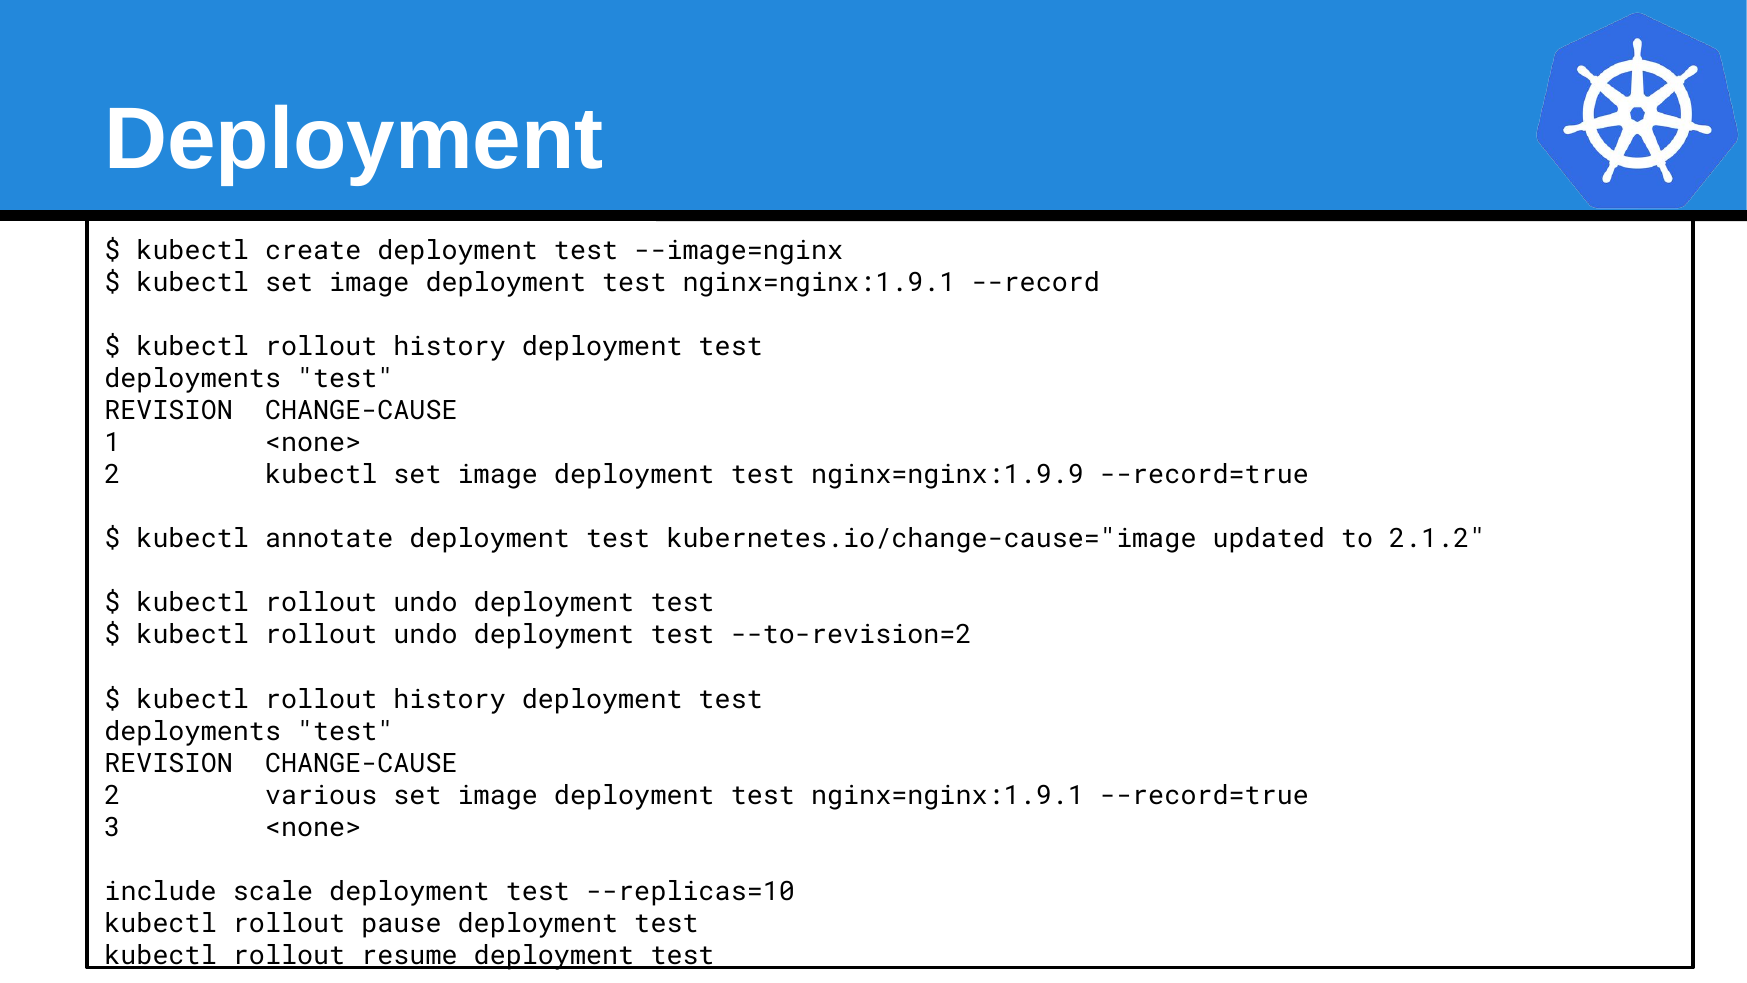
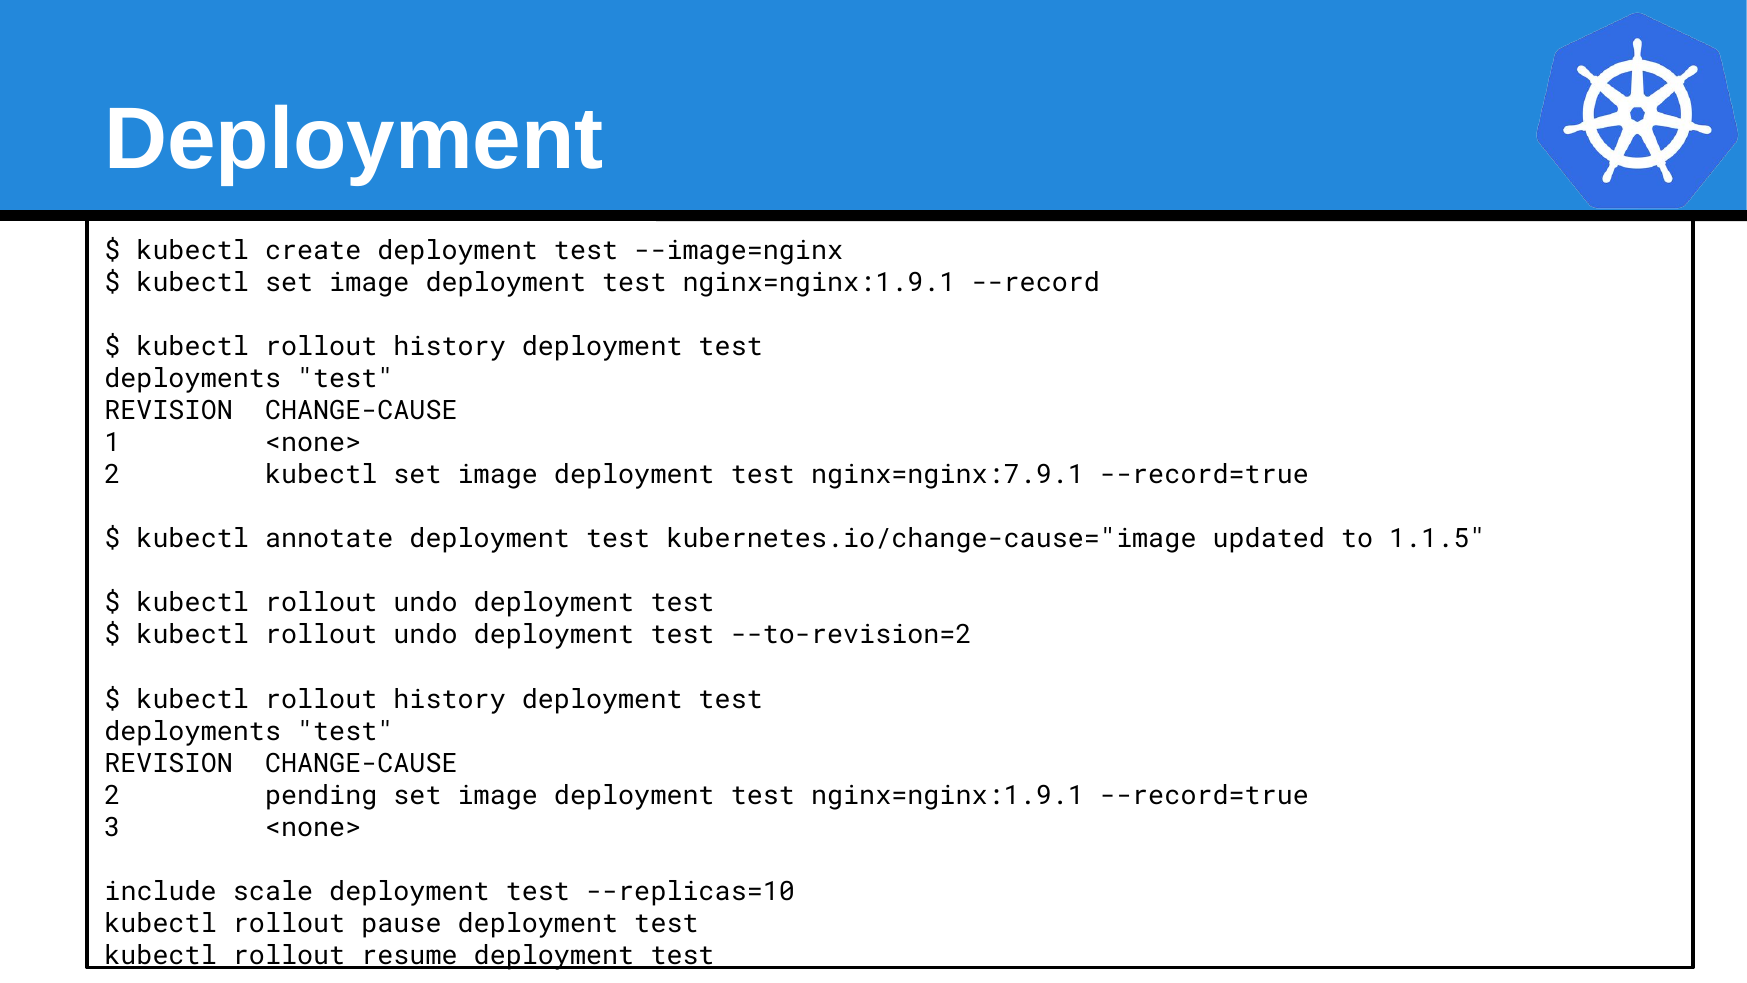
nginx=nginx:1.9.9: nginx=nginx:1.9.9 -> nginx=nginx:7.9.1 (948, 475)
2.1.2: 2.1.2 -> 1.1.5 (1437, 539)
various: various -> pending (321, 795)
